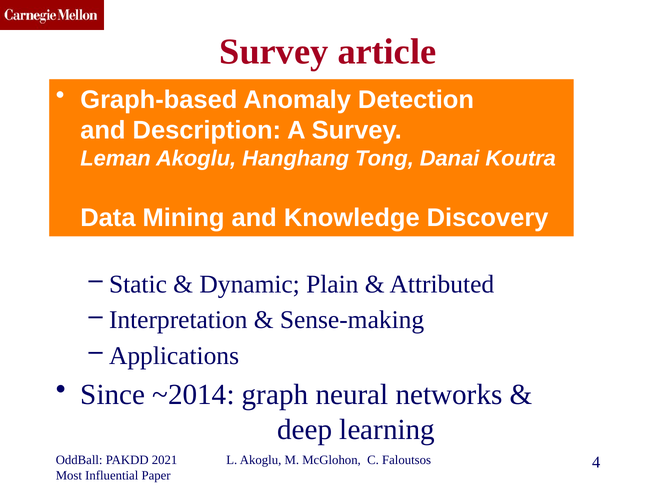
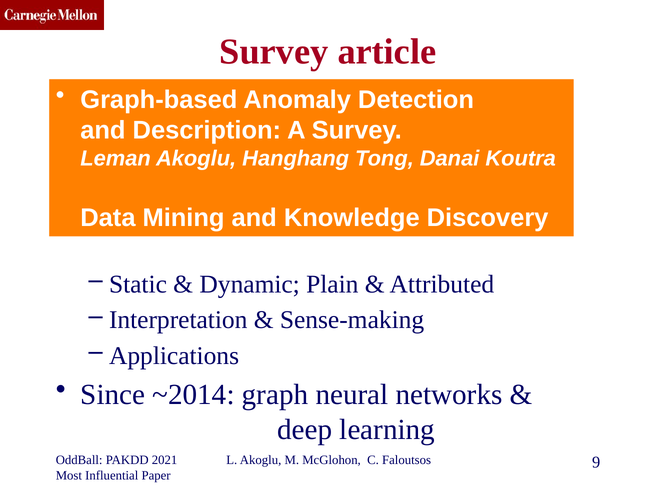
4: 4 -> 9 (596, 463)
